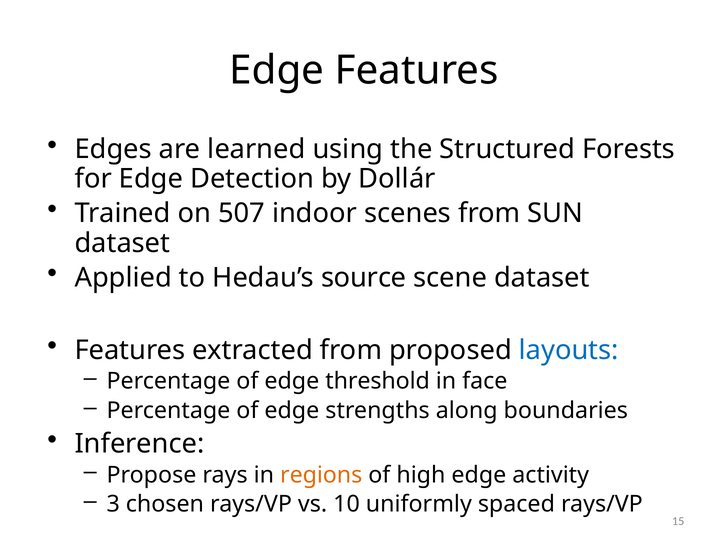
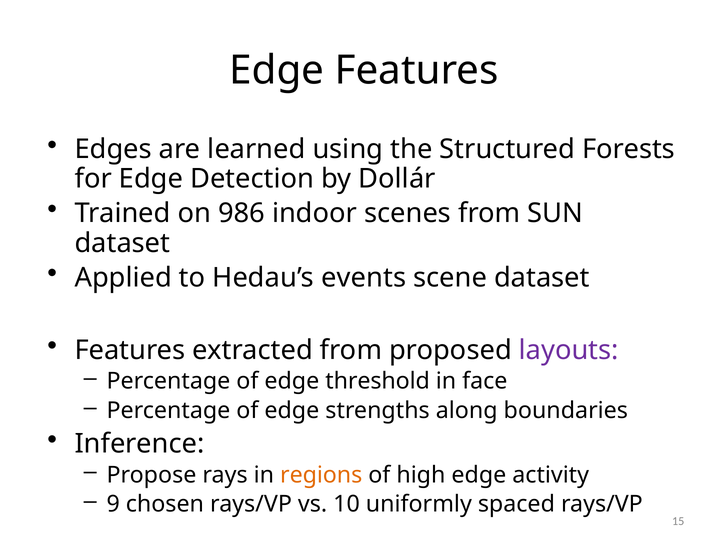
507: 507 -> 986 (242, 213)
source: source -> events (364, 278)
layouts colour: blue -> purple (569, 350)
3: 3 -> 9 (113, 504)
